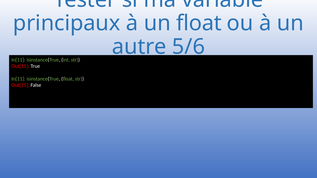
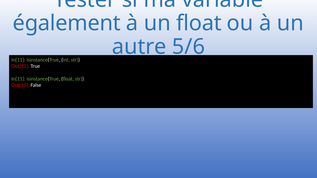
principaux: principaux -> également (67, 23)
